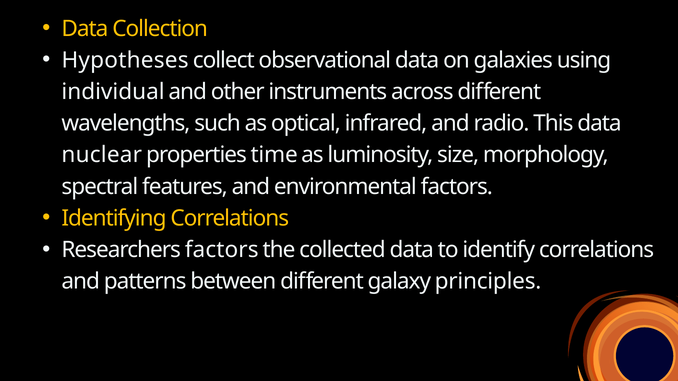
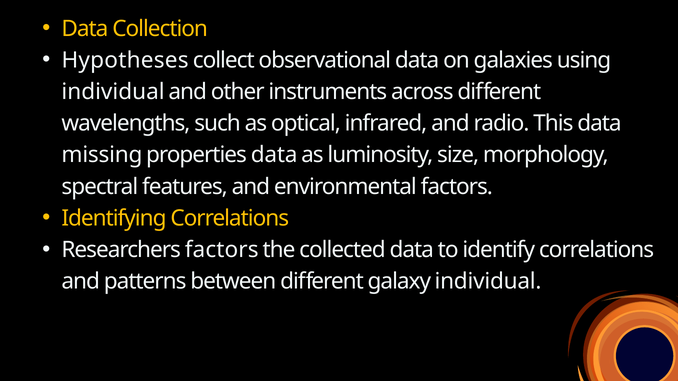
nuclear: nuclear -> missing (102, 155)
properties time: time -> data (274, 155)
galaxy principles: principles -> individual (488, 282)
